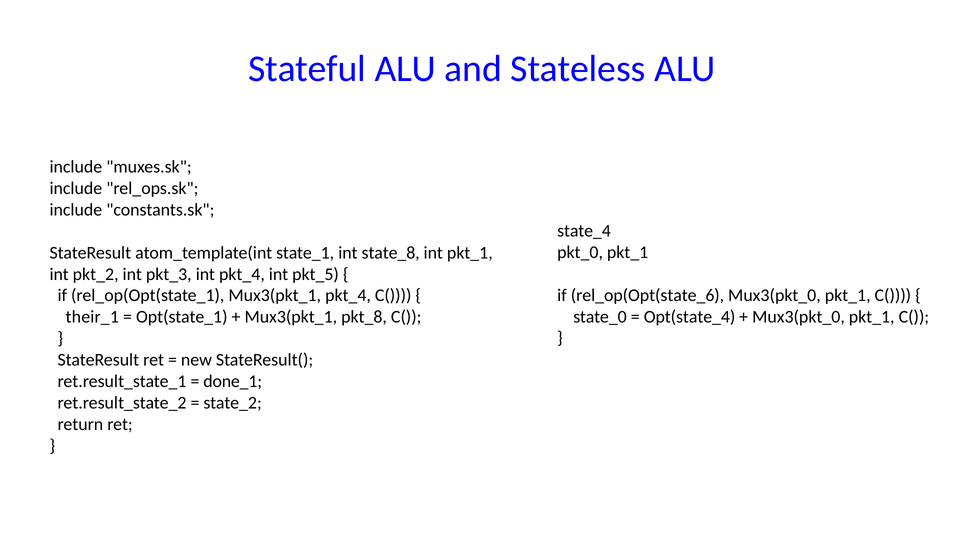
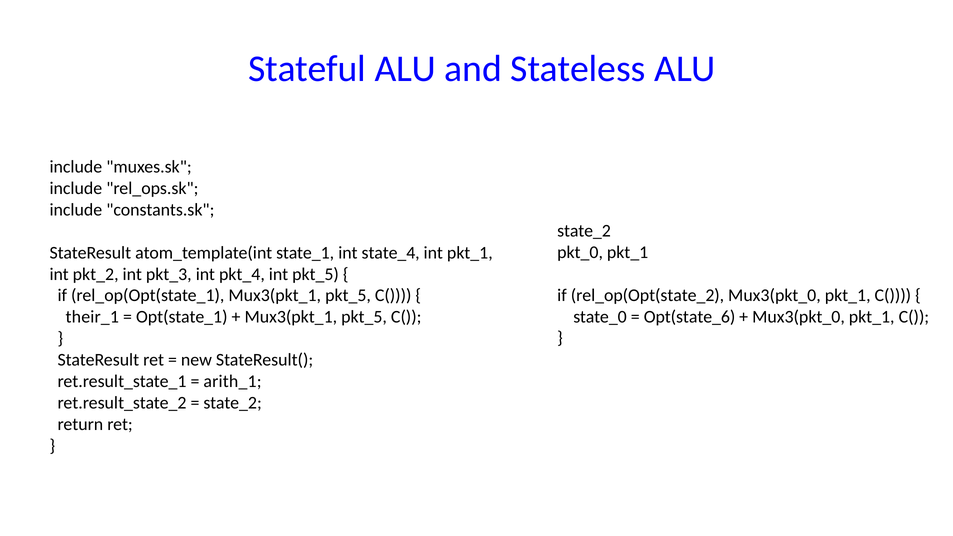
state_4: state_4 -> state_2 (584, 231)
state_8: state_8 -> state_4 (391, 253)
rel_op(Opt(state_6: rel_op(Opt(state_6 -> rel_op(Opt(state_2 (647, 295)
rel_op(Opt(state_1 Mux3(pkt_1 pkt_4: pkt_4 -> pkt_5 (348, 296)
Opt(state_4: Opt(state_4 -> Opt(state_6 (690, 317)
pkt_8: pkt_8 -> pkt_5 (364, 317)
done_1: done_1 -> arith_1 (233, 381)
